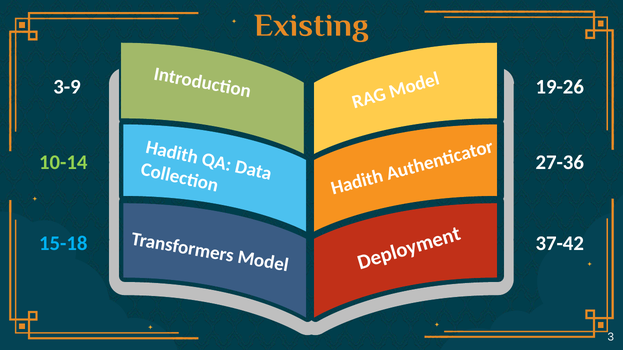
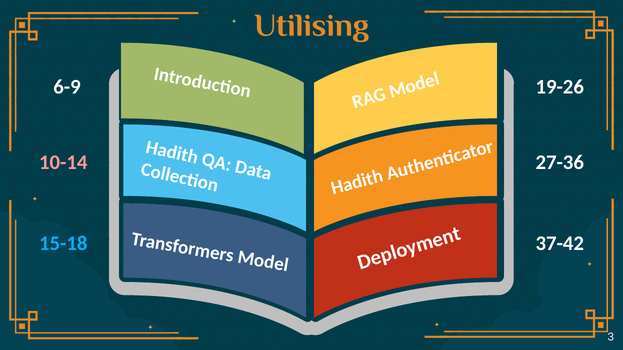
Existing: Existing -> Utilising (312, 25)
3-9: 3-9 -> 6-9 (67, 87)
10-14 colour: light green -> pink (63, 163)
